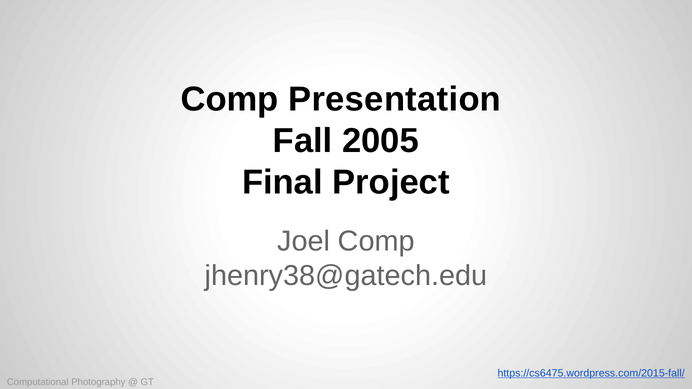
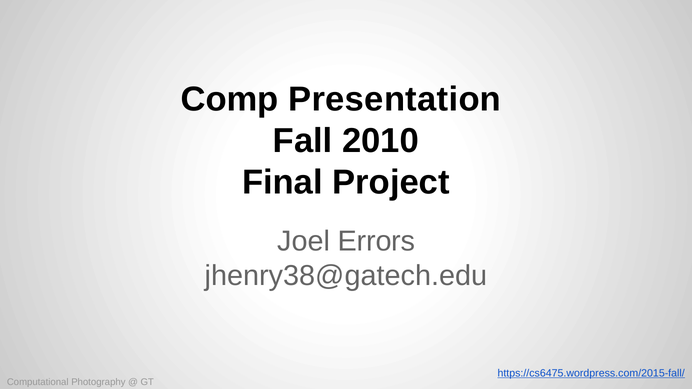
2005: 2005 -> 2010 (380, 141)
Joel Comp: Comp -> Errors (377, 241)
